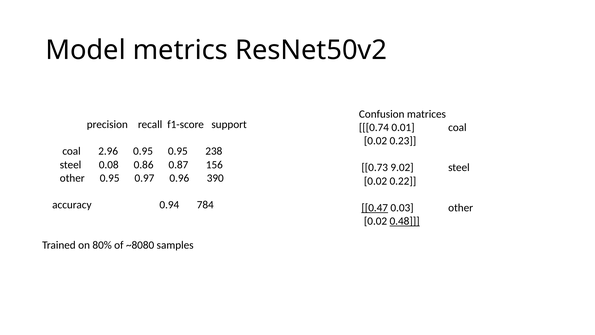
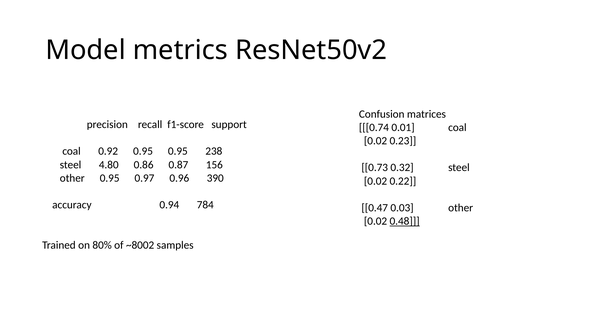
2.96: 2.96 -> 0.92 (108, 151)
0.08: 0.08 -> 4.80 (109, 165)
9.02: 9.02 -> 0.32 (402, 167)
0.47 underline: present -> none (375, 208)
~8080: ~8080 -> ~8002 (140, 245)
